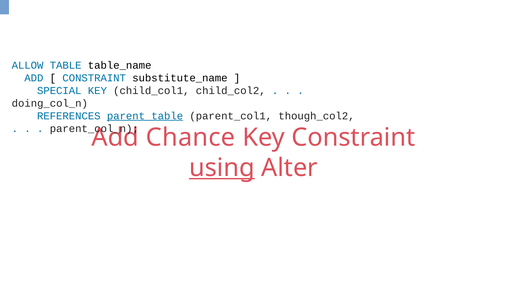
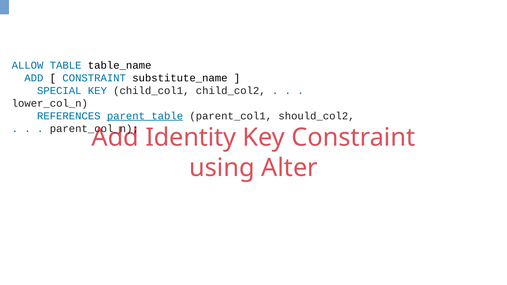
doing_col_n: doing_col_n -> lower_col_n (50, 103)
though_col2: though_col2 -> should_col2 (317, 116)
Chance: Chance -> Identity (191, 137)
using underline: present -> none (222, 168)
